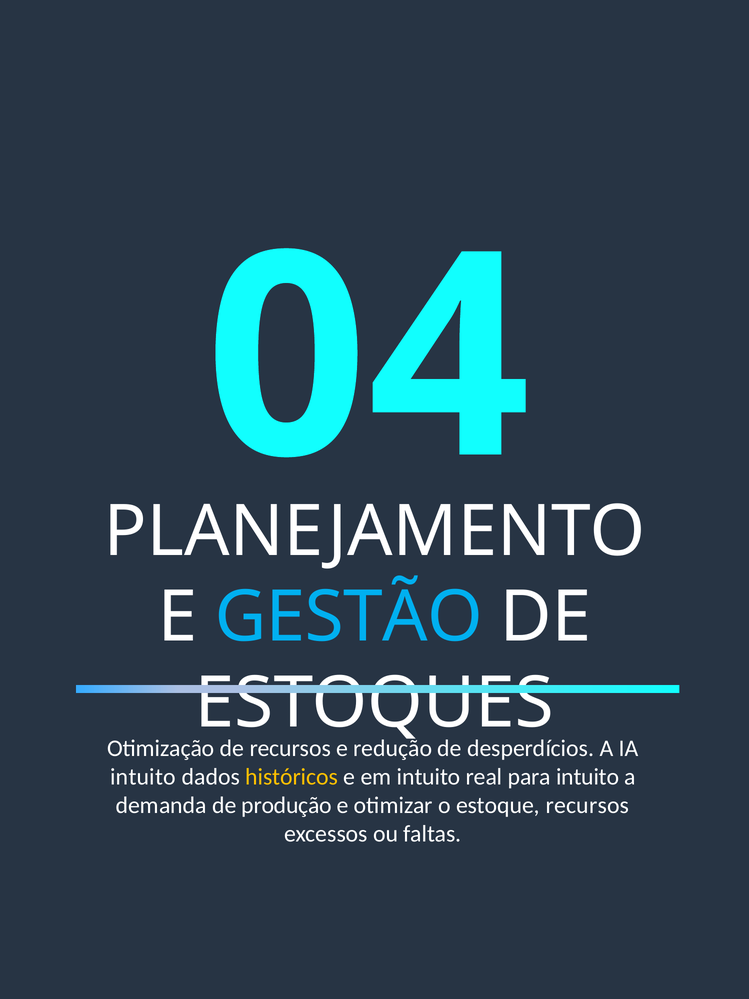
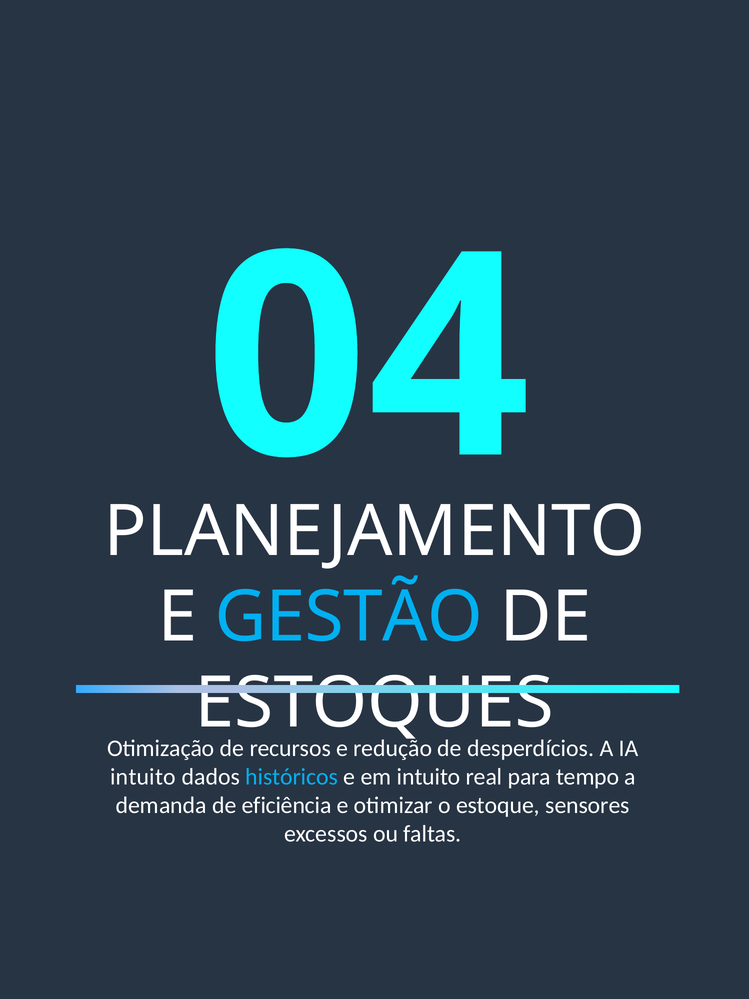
históricos colour: yellow -> light blue (292, 777)
para intuito: intuito -> tempo (588, 777)
produção: produção -> eficiência (287, 805)
estoque recursos: recursos -> sensores (588, 805)
